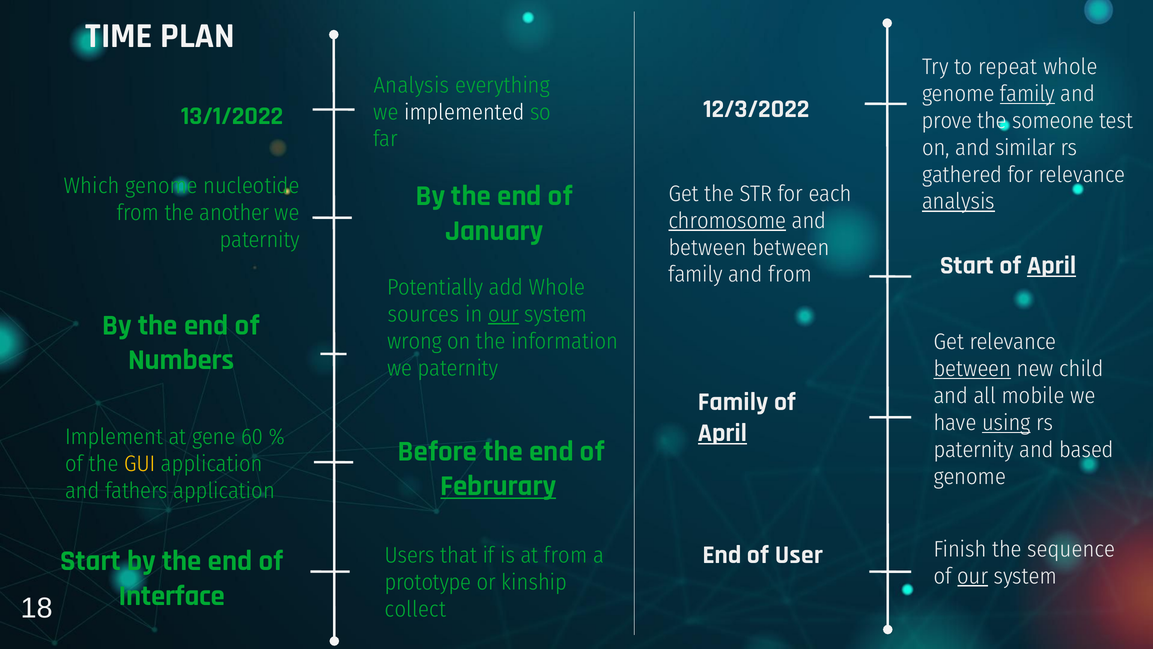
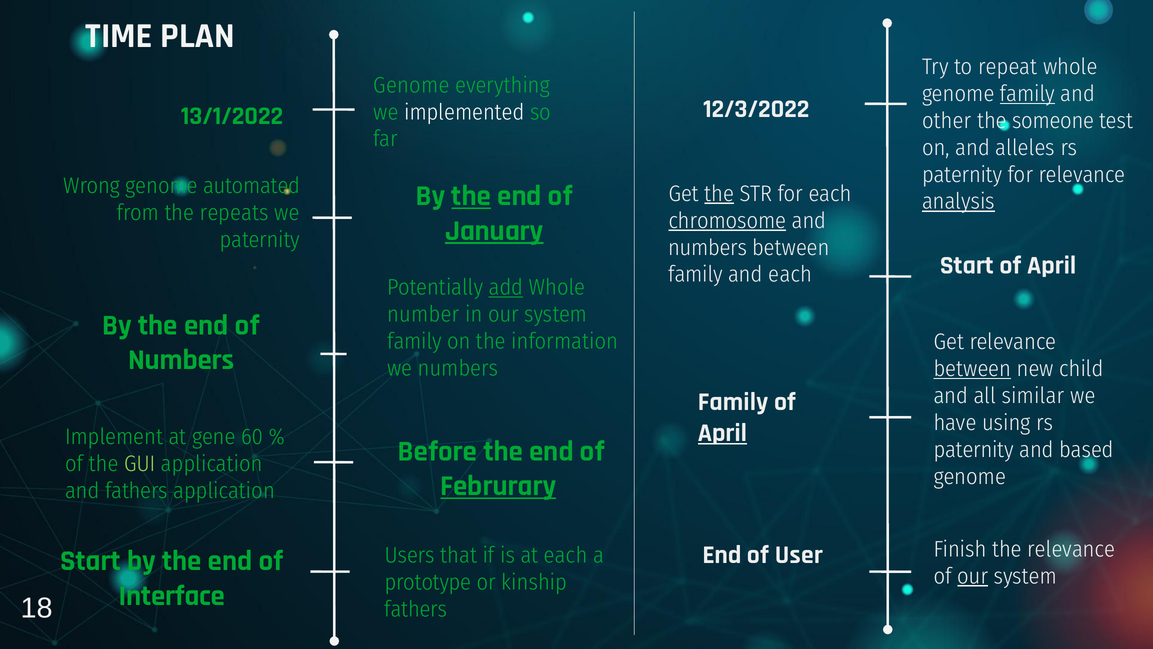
Analysis: Analysis -> Genome (411, 85)
prove: prove -> other (947, 121)
similar: similar -> alleles (1025, 148)
gathered: gathered -> paternity (962, 174)
Which: Which -> Wrong (92, 186)
nucleotide: nucleotide -> automated (252, 186)
the underline: none -> present (719, 194)
the underline: none -> present (471, 196)
another: another -> repeats (234, 213)
January underline: none -> present (494, 230)
between: between -> numbers (708, 247)
April underline: present -> none (1052, 265)
and from: from -> each (790, 274)
add underline: none -> present (506, 287)
sources: sources -> number (423, 314)
our underline: present -> none (503, 314)
wrong: wrong -> family (414, 341)
paternity: paternity -> numbers (458, 368)
mobile: mobile -> similar (1033, 396)
using underline: present -> none (1006, 423)
GUI colour: yellow -> light green (140, 463)
at from: from -> each (566, 555)
the sequence: sequence -> relevance (1071, 549)
collect: collect -> fathers (416, 609)
